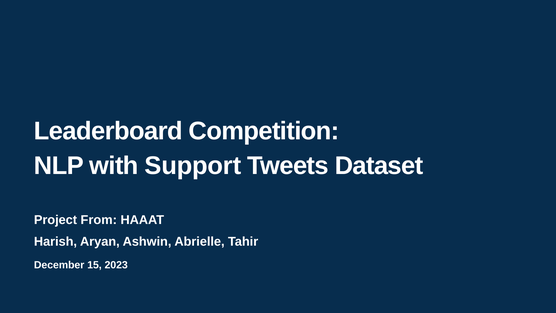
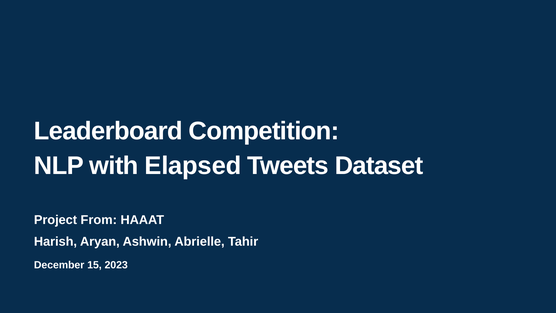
Support: Support -> Elapsed (193, 166)
